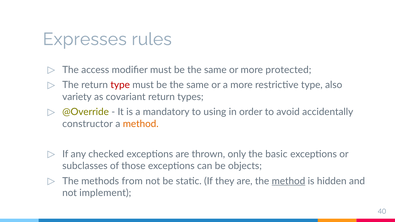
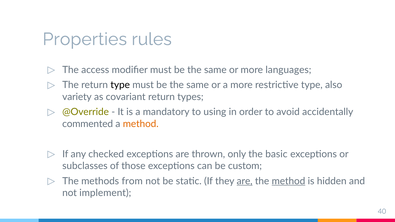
Expresses: Expresses -> Properties (85, 39)
protected: protected -> languages (288, 70)
type colour: red -> black (120, 85)
constructor: constructor -> commented (88, 124)
objects: objects -> custom (245, 166)
are underline: none -> present (245, 181)
